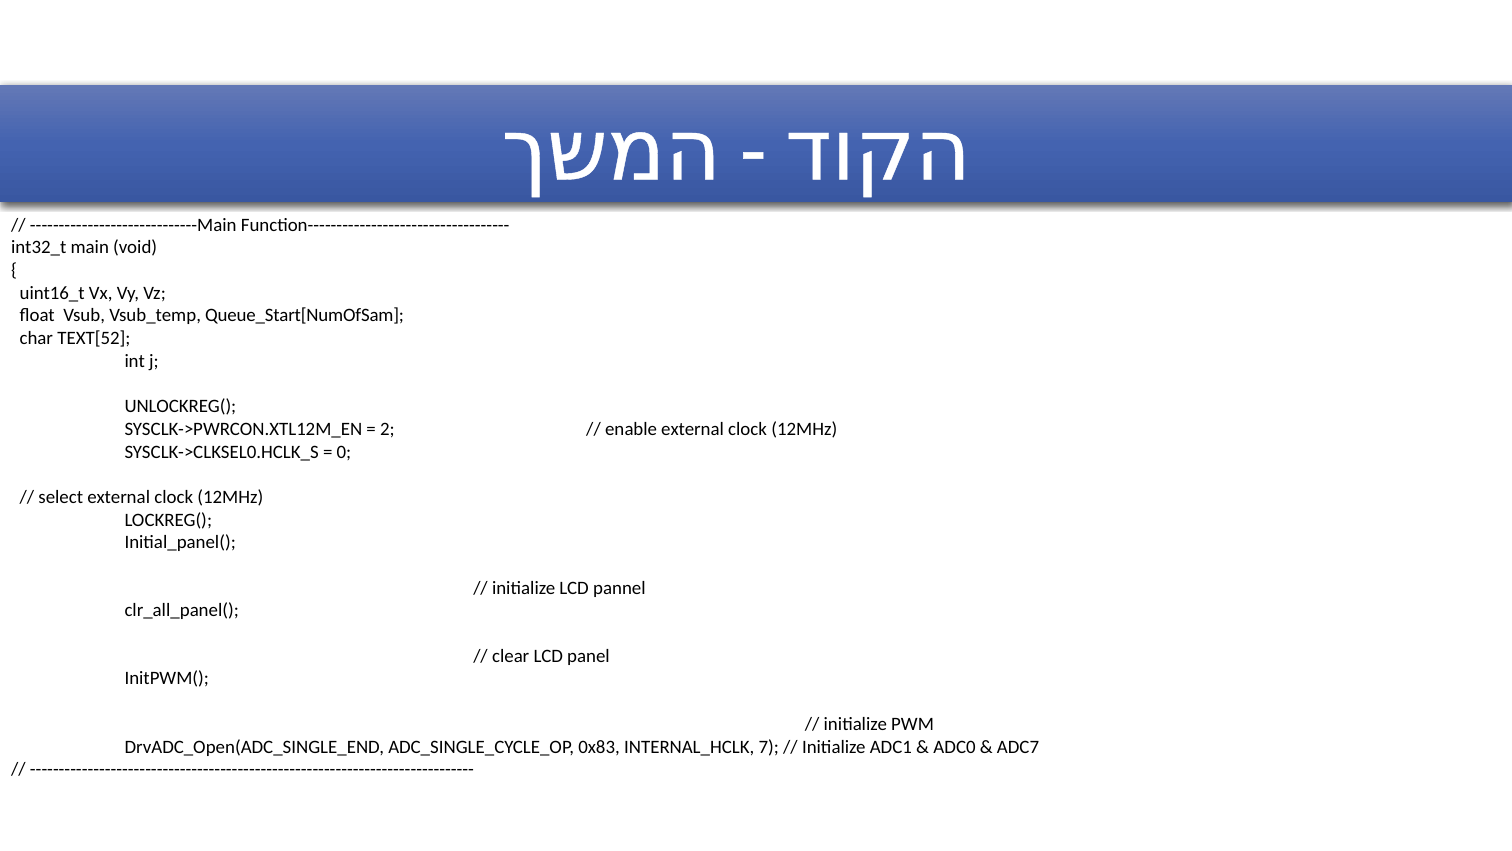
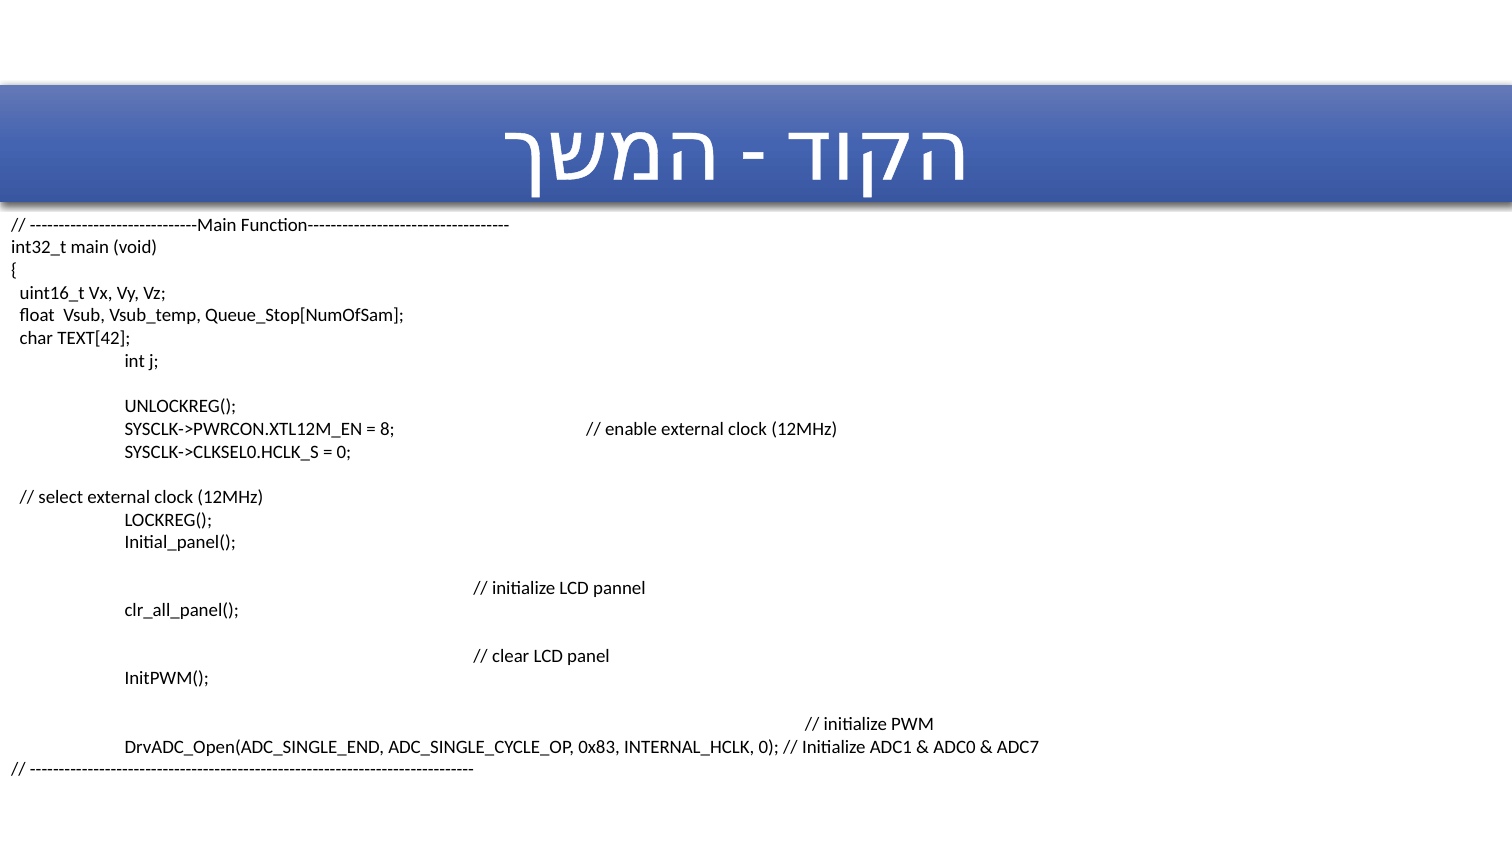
Queue_Start[NumOfSam: Queue_Start[NumOfSam -> Queue_Stop[NumOfSam (305, 315)
TEXT[52: TEXT[52 -> TEXT[42 (94, 338)
2: 2 -> 8 (387, 429)
INTERNAL_HCLK 7: 7 -> 0 (769, 746)
